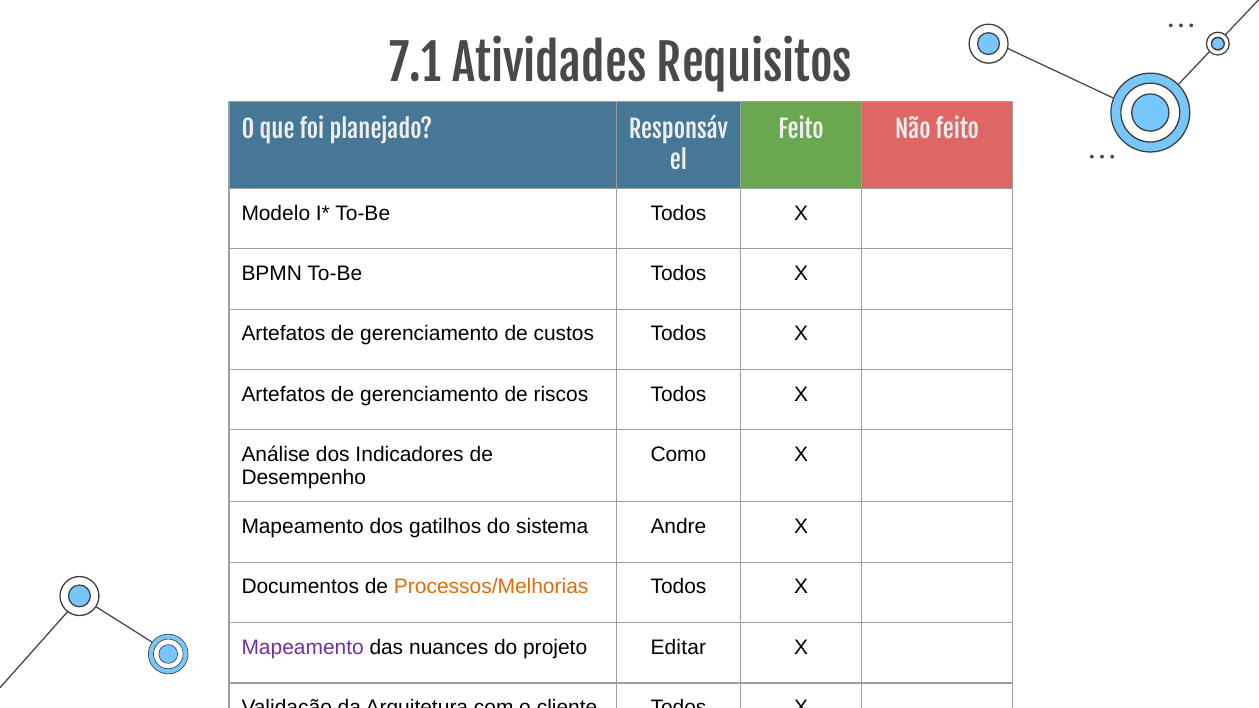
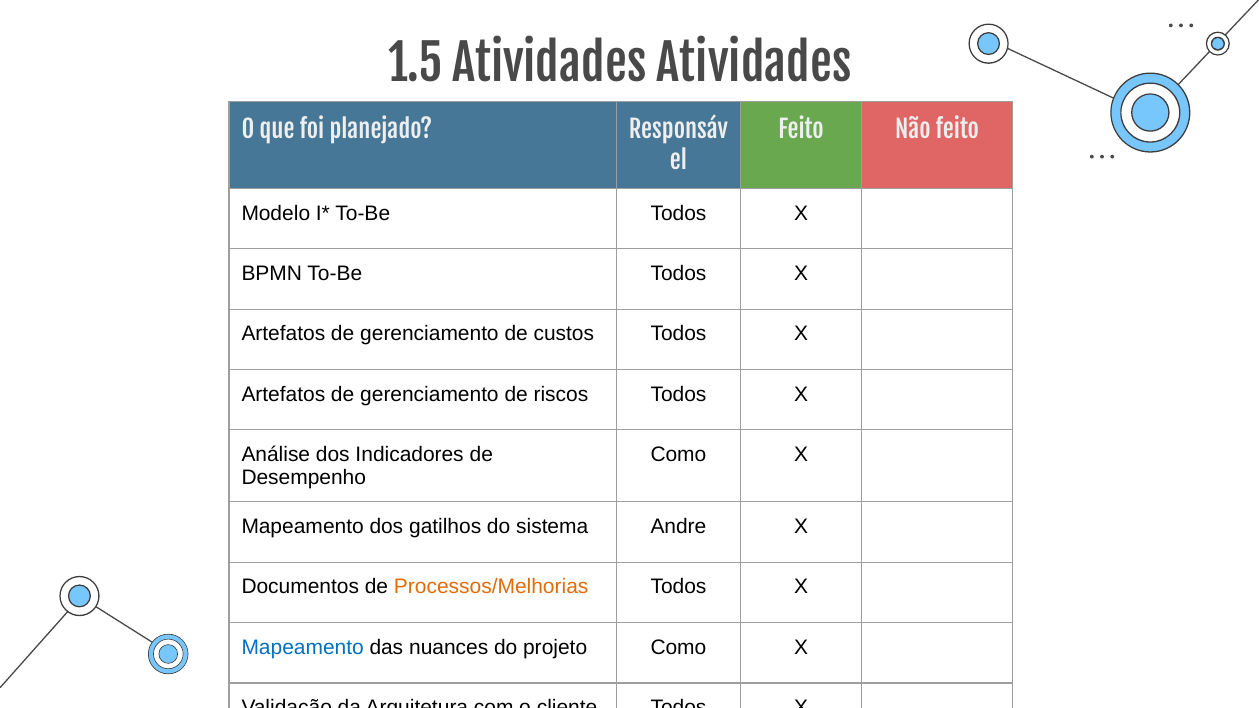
7.1: 7.1 -> 1.5 (416, 65)
Atividades Requisitos: Requisitos -> Atividades (754, 65)
Mapeamento colour: purple -> blue (303, 648)
projeto Editar: Editar -> Como (678, 648)
